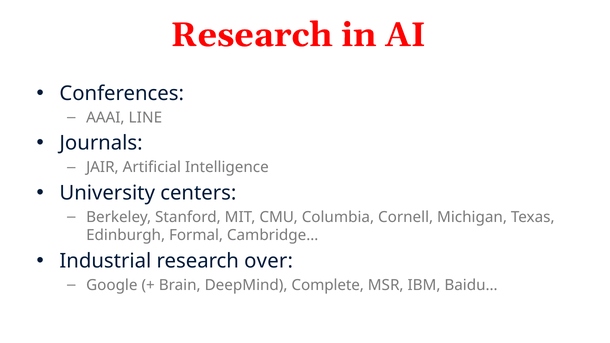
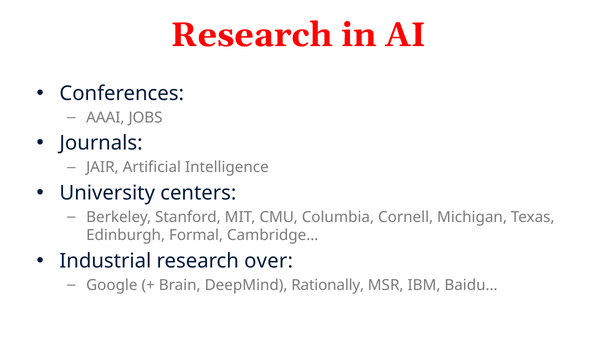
LINE: LINE -> JOBS (146, 118)
Complete: Complete -> Rationally (328, 285)
